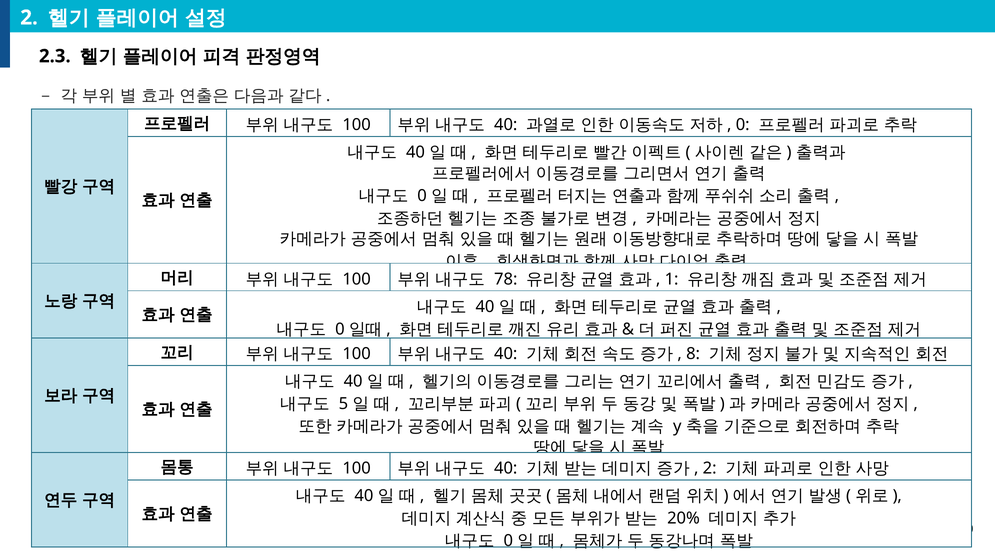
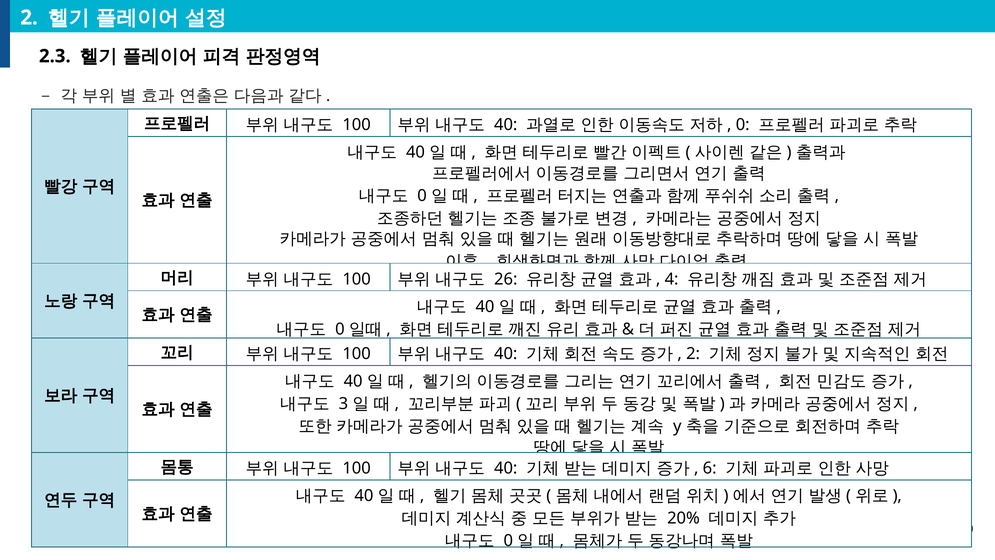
78: 78 -> 26 (506, 279)
1: 1 -> 4 (672, 279)
8: 8 -> 2 (693, 354)
5: 5 -> 3 (343, 404)
2: 2 -> 6 (710, 468)
